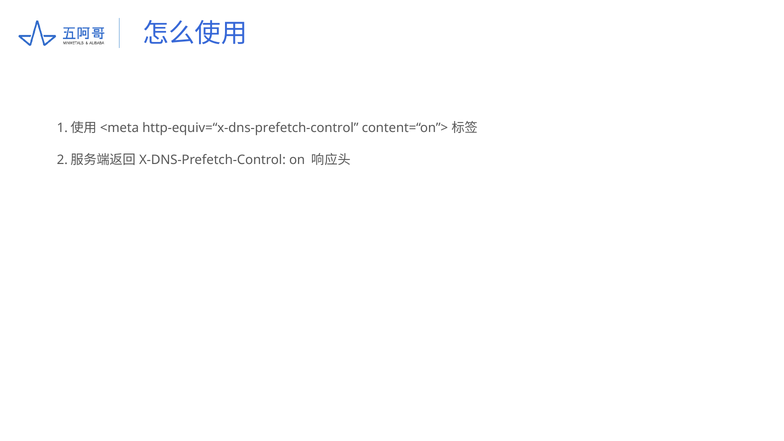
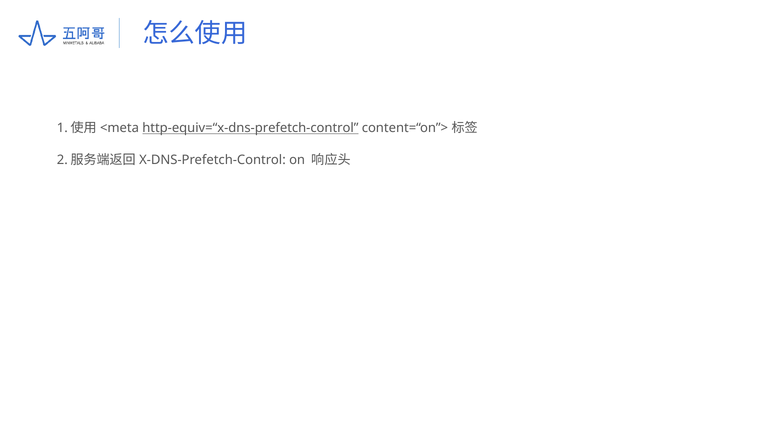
http-equiv=“x-dns-prefetch-control underline: none -> present (250, 128)
